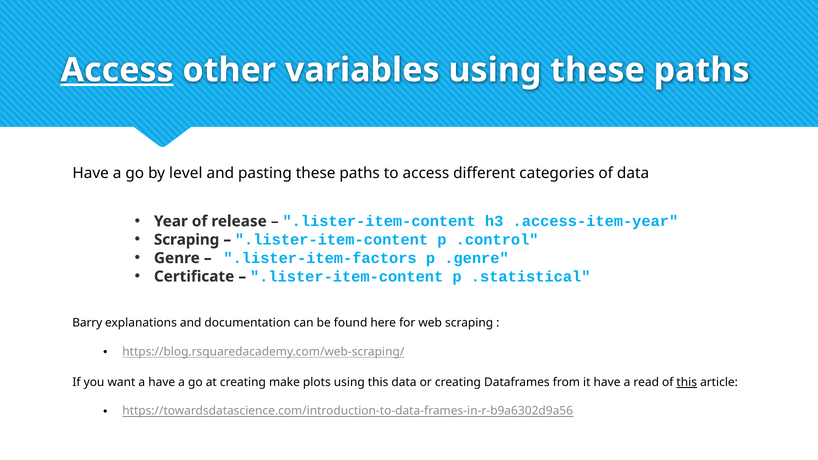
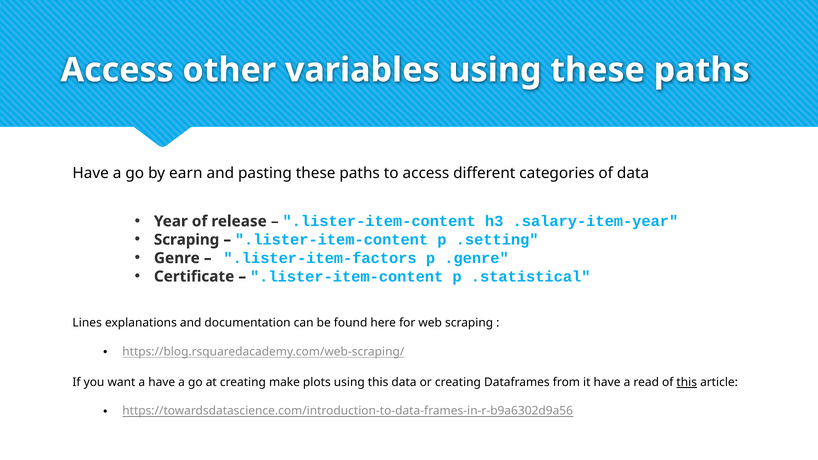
Access underline: present -> none (117, 70)
level: level -> earn (186, 173)
.access-item-year: .access-item-year -> .salary-item-year (595, 221)
.control: .control -> .setting (497, 240)
Barry: Barry -> Lines (87, 323)
